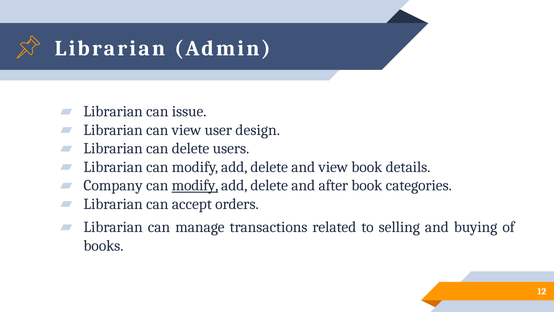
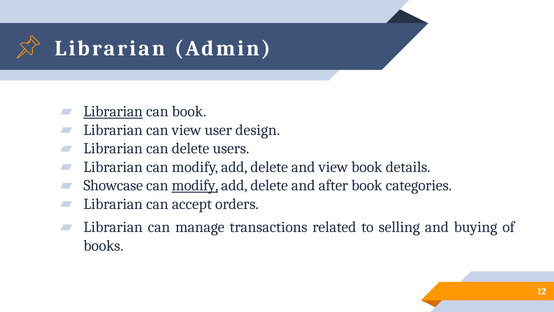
Librarian underline: none -> present (113, 111)
can issue: issue -> book (189, 111)
Company: Company -> Showcase (113, 185)
